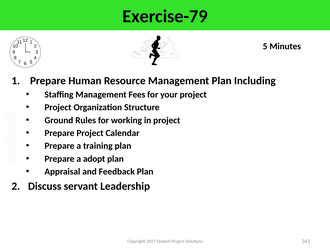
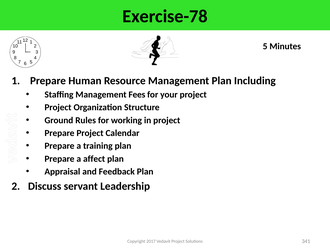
Exercise-79: Exercise-79 -> Exercise-78 (165, 16)
adopt: adopt -> affect (94, 159)
